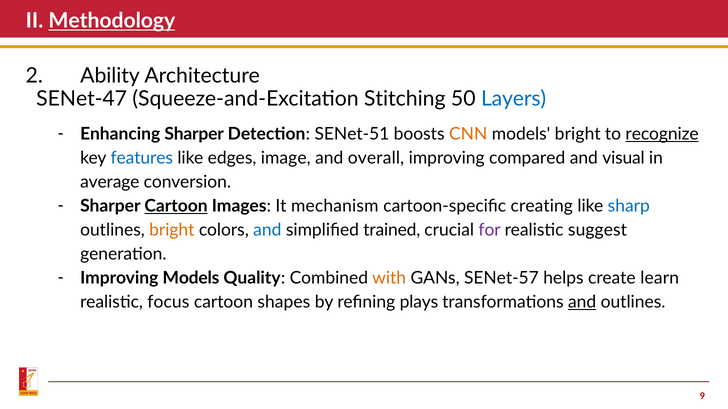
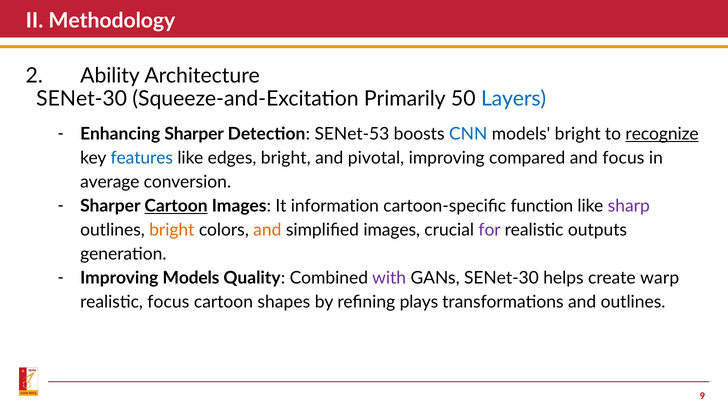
Methodology underline: present -> none (112, 21)
SENet-47: SENet-47 -> SENet-30 (82, 99)
Stitching: Stitching -> Primarily (405, 99)
SENet-51: SENet-51 -> SENet-53 (352, 134)
CNN colour: orange -> blue (468, 134)
edges image: image -> bright (286, 158)
overall: overall -> pivotal (376, 158)
and visual: visual -> focus (623, 158)
mechanism: mechanism -> information (335, 206)
creating: creating -> function (542, 206)
sharp colour: blue -> purple (629, 206)
and colour: blue -> orange (267, 230)
simplified trained: trained -> images (392, 230)
suggest: suggest -> outputs (598, 230)
with colour: orange -> purple (389, 278)
GANs SENet-57: SENet-57 -> SENet-30 (501, 278)
learn: learn -> warp (660, 278)
and underline: present -> none (582, 302)
